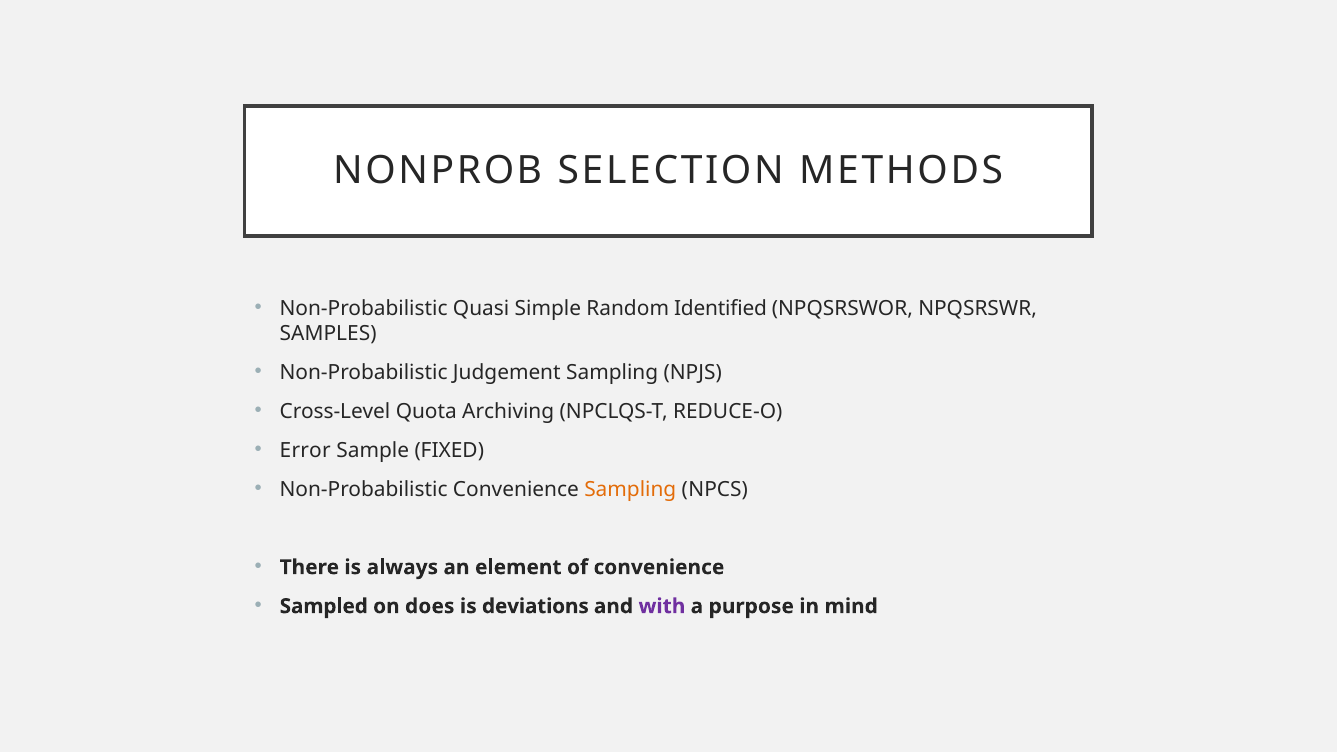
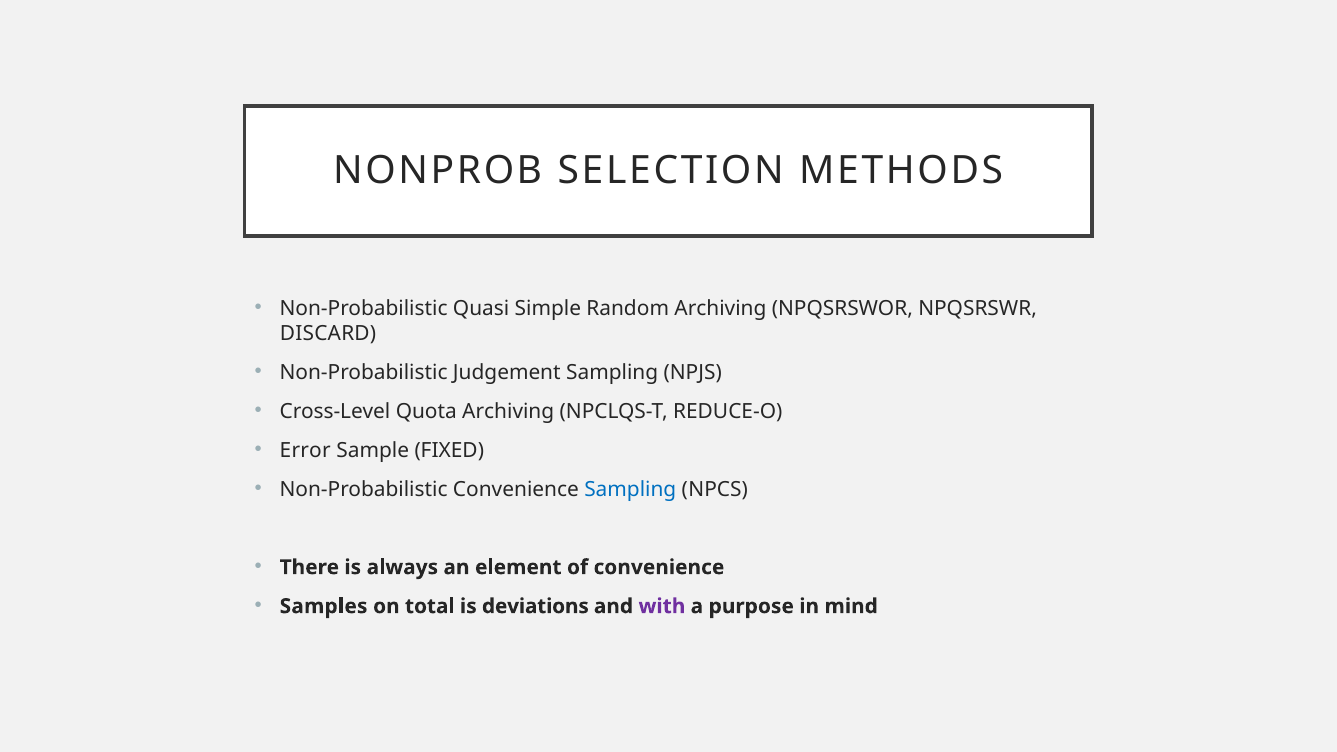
Random Identified: Identified -> Archiving (720, 308)
SAMPLES: SAMPLES -> DISCARD (328, 333)
Sampling colour: orange -> blue (630, 489)
Sampled: Sampled -> Samples (324, 606)
does: does -> total (430, 606)
